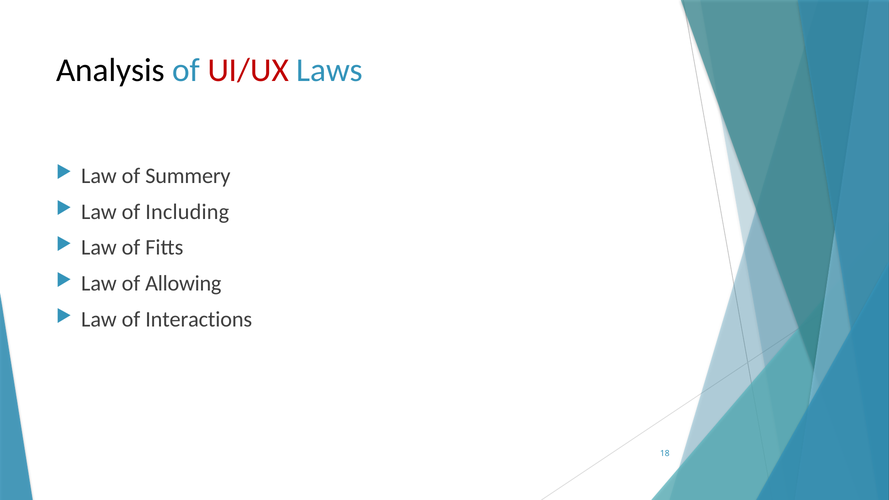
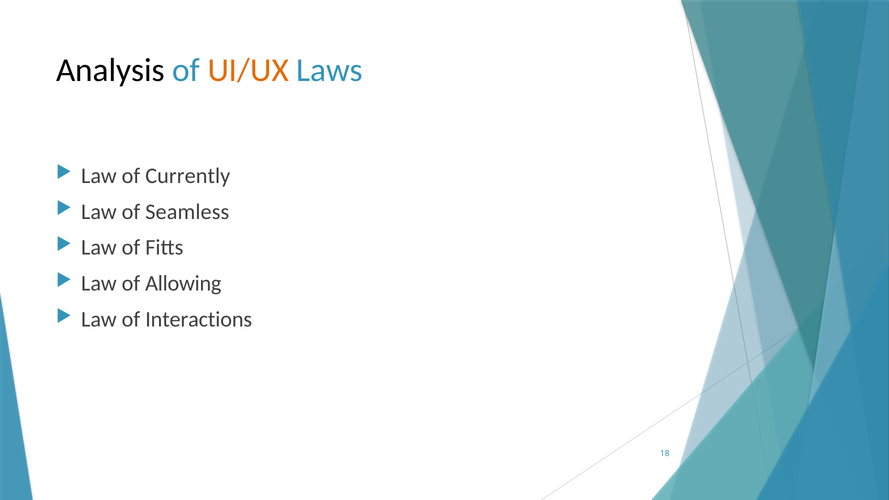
UI/UX colour: red -> orange (248, 70)
Summery: Summery -> Currently (188, 176)
Including: Including -> Seamless (187, 212)
